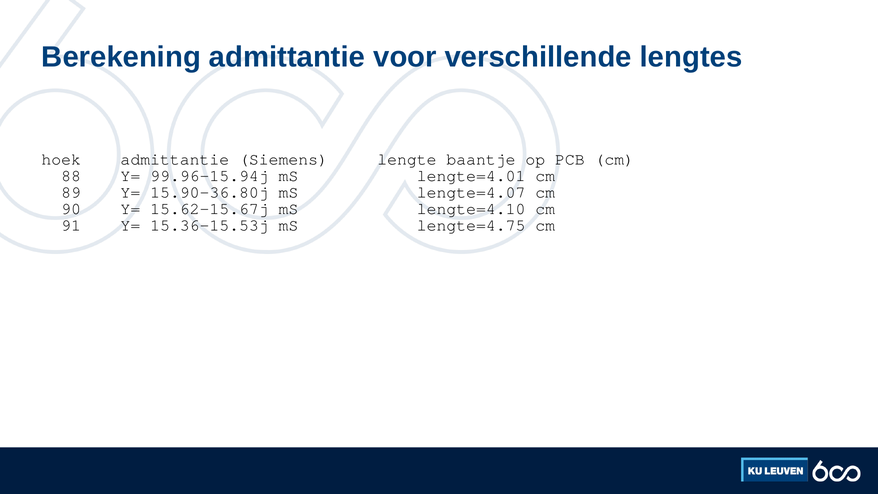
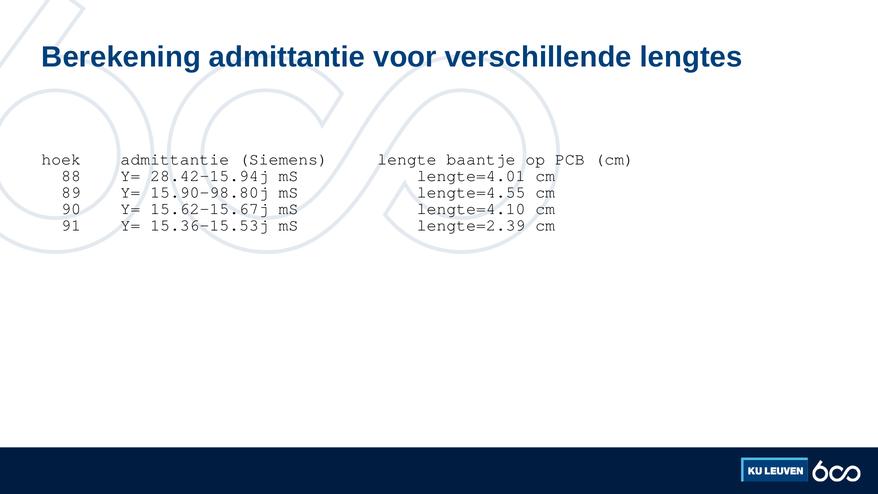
99.96-15.94j: 99.96-15.94j -> 28.42-15.94j (209, 176)
15.90-36.80j: 15.90-36.80j -> 15.90-98.80j (209, 192)
lengte=4.07: lengte=4.07 -> lengte=4.55 (471, 192)
lengte=4.75: lengte=4.75 -> lengte=2.39 (471, 225)
